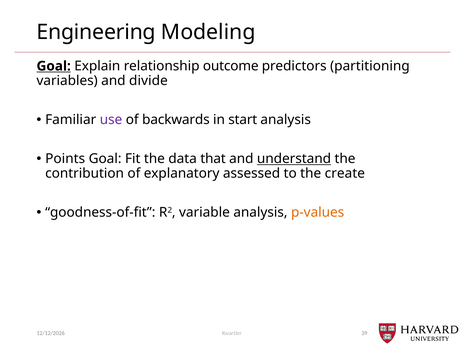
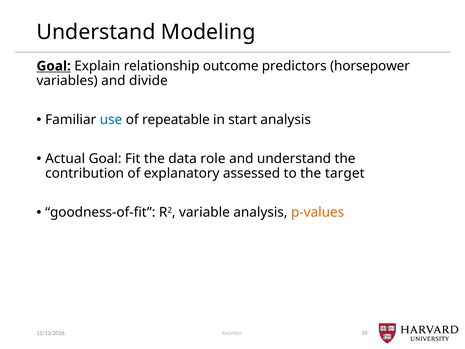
Engineering: Engineering -> Understand (96, 32)
partitioning: partitioning -> horsepower (370, 66)
use colour: purple -> blue (111, 120)
backwards: backwards -> repeatable (176, 120)
Points: Points -> Actual (65, 159)
that: that -> role (213, 159)
understand underline: present -> none (294, 159)
create: create -> target (345, 173)
